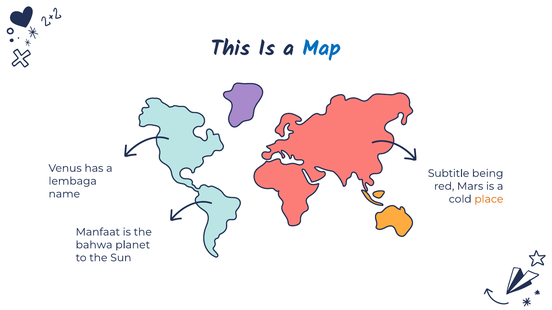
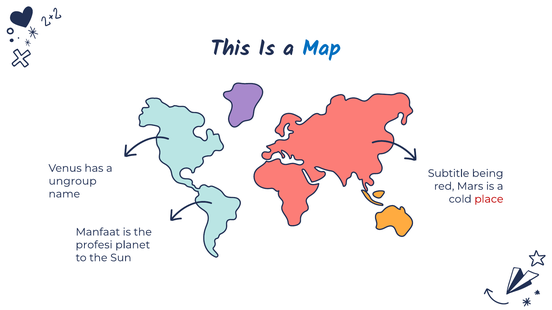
lembaga: lembaga -> ungroup (73, 181)
place colour: orange -> red (489, 199)
bahwa: bahwa -> profesi (94, 245)
